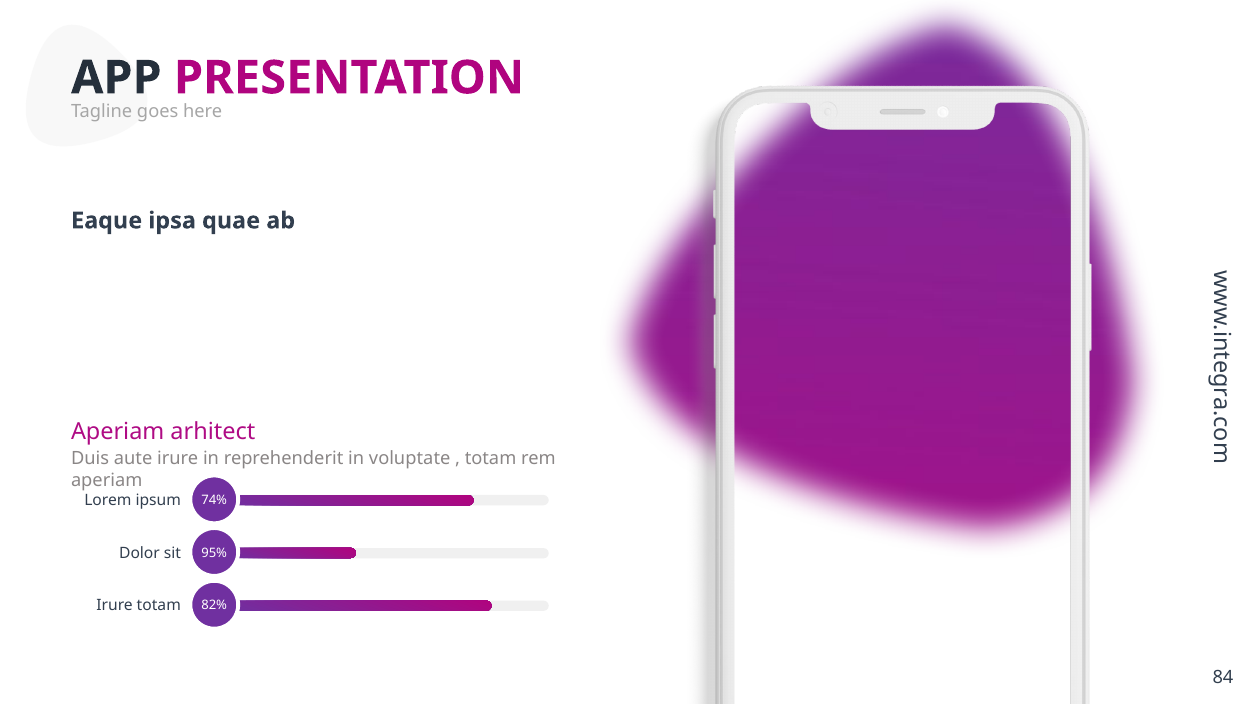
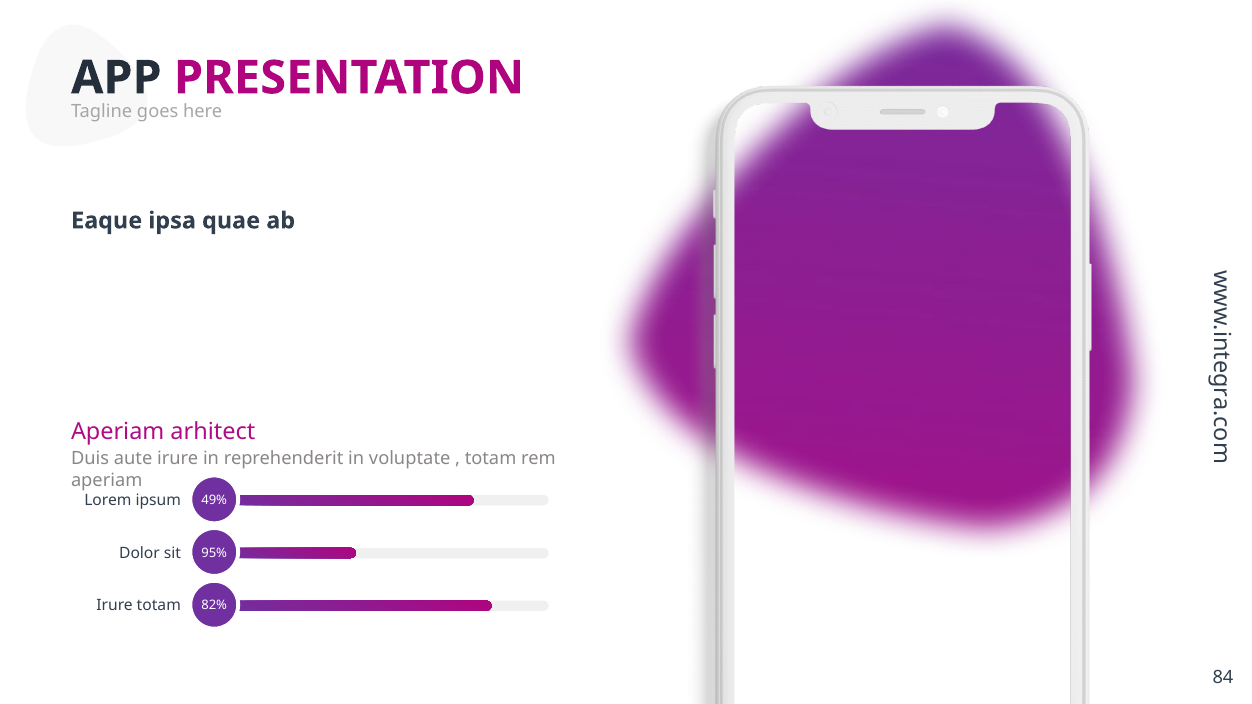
74%: 74% -> 49% (214, 500)
